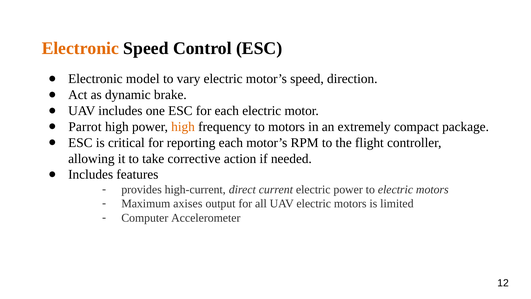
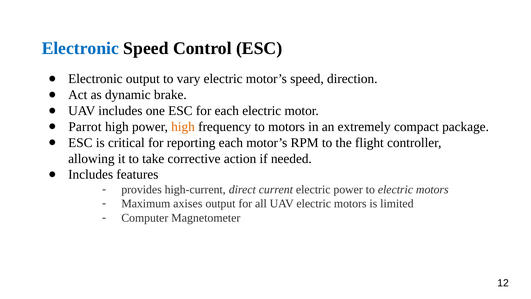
Electronic colour: orange -> blue (80, 48)
Electronic model: model -> output (143, 79)
Accelerometer: Accelerometer -> Magnetometer (206, 218)
